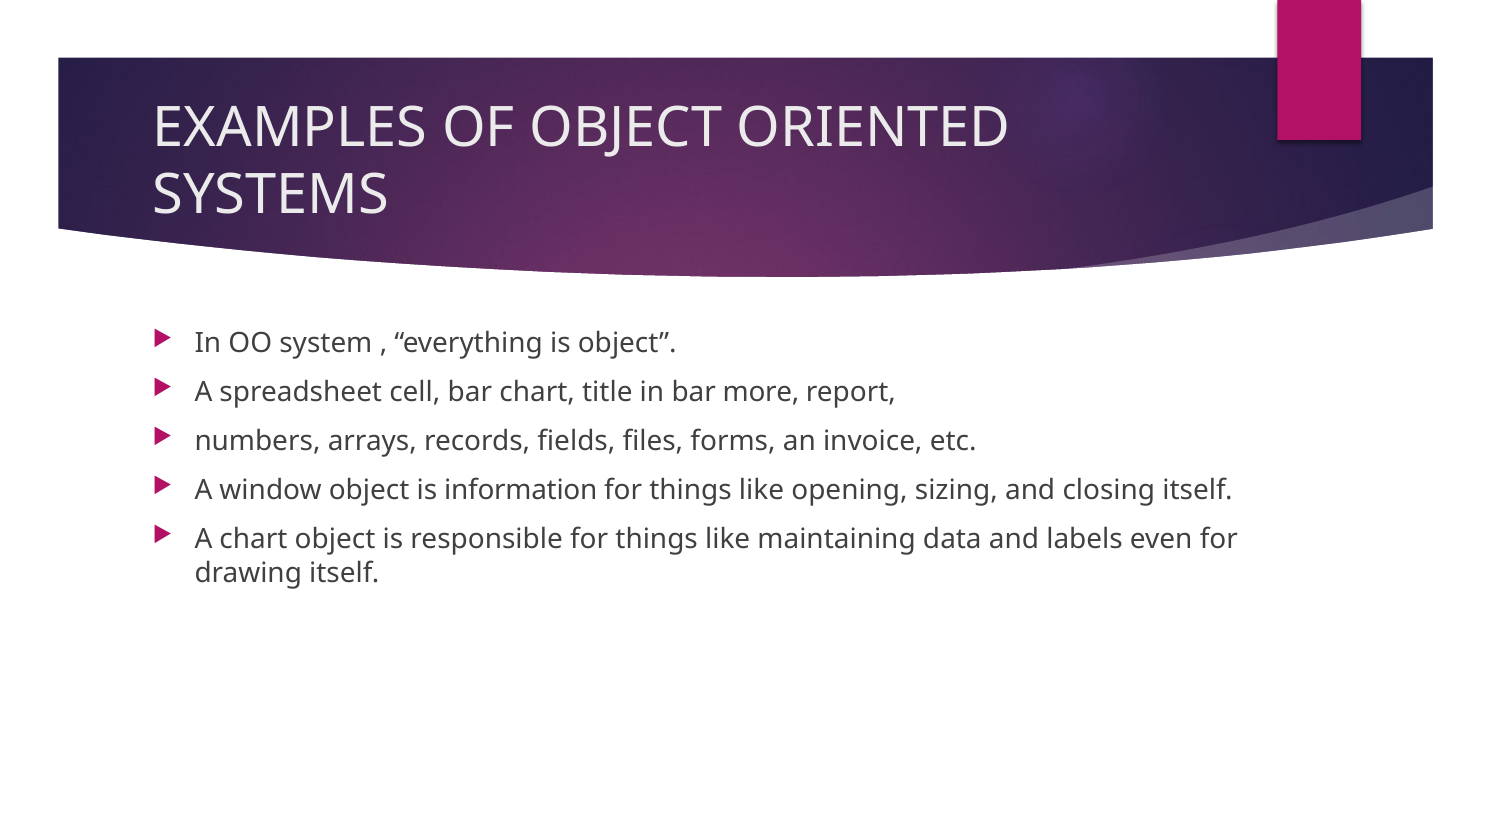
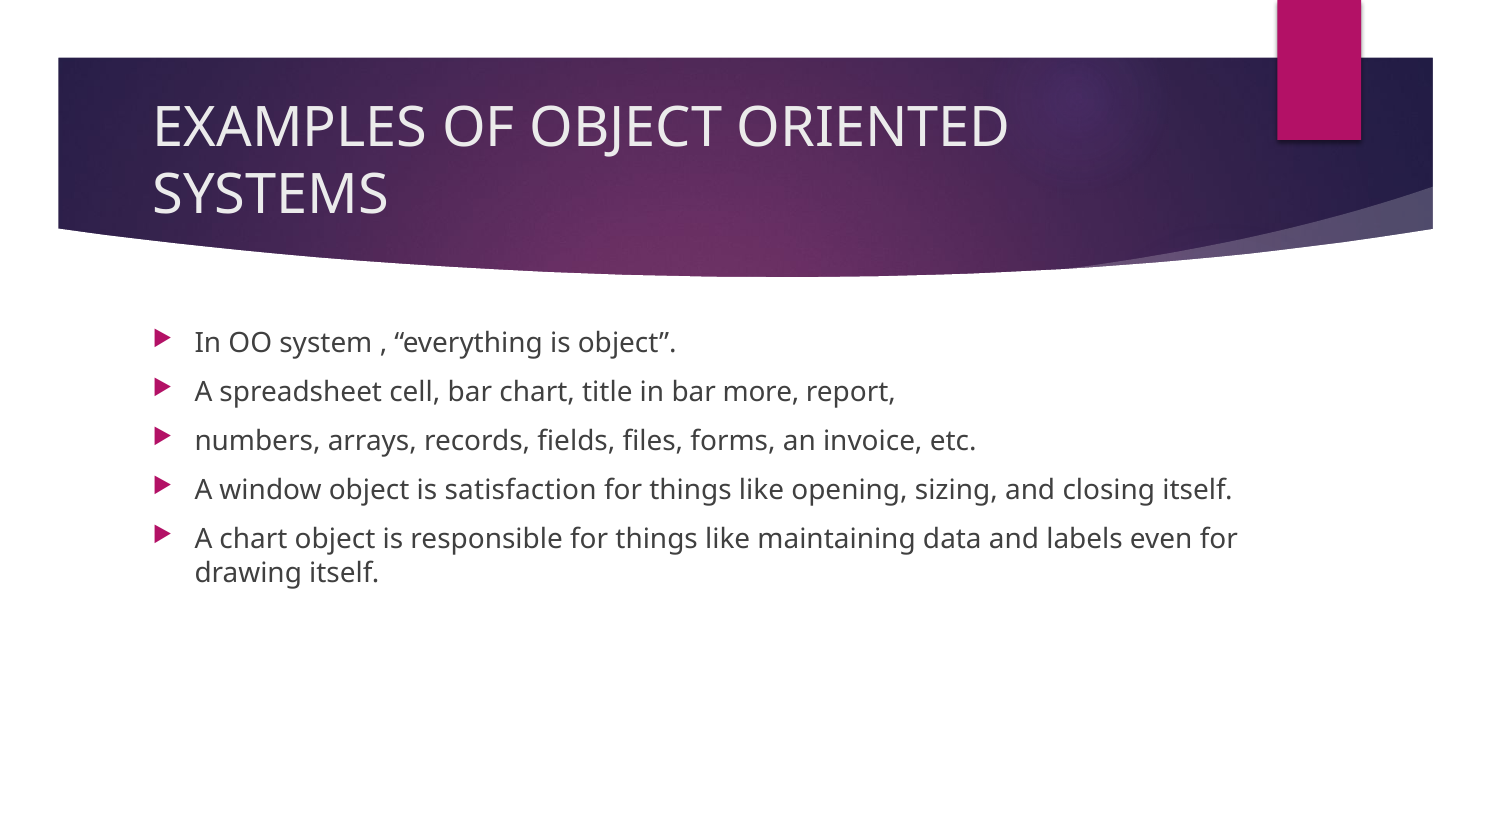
information: information -> satisfaction (521, 490)
